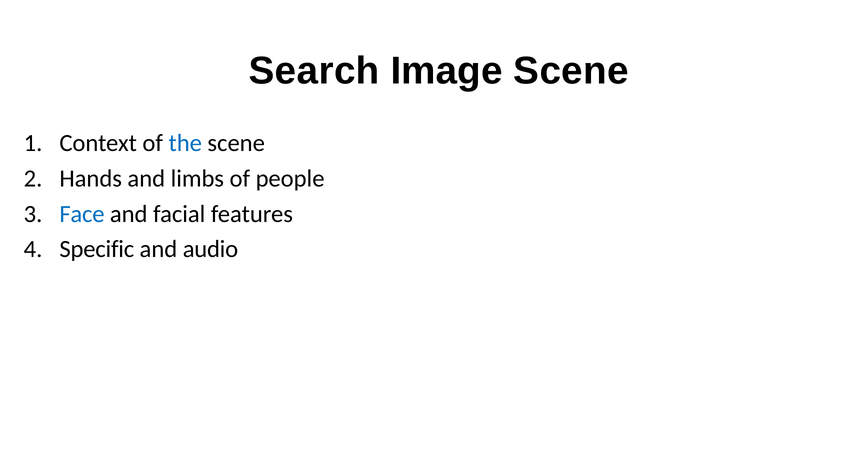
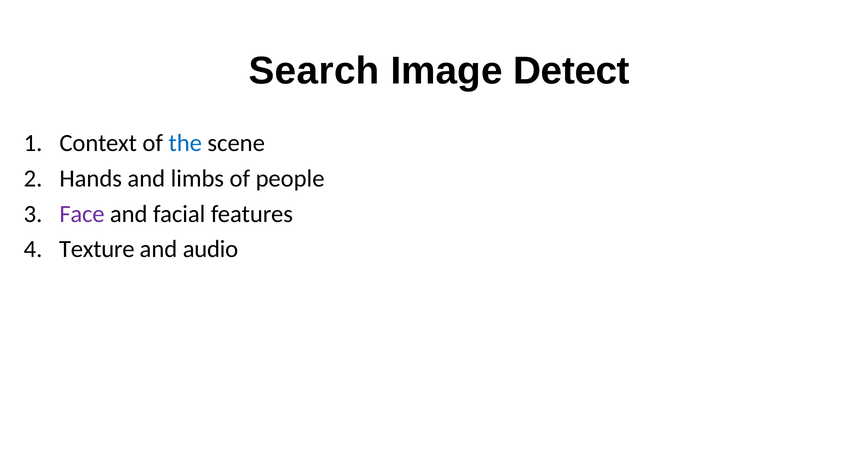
Image Scene: Scene -> Detect (572, 71)
Face colour: blue -> purple (82, 214)
Specific: Specific -> Texture (97, 249)
